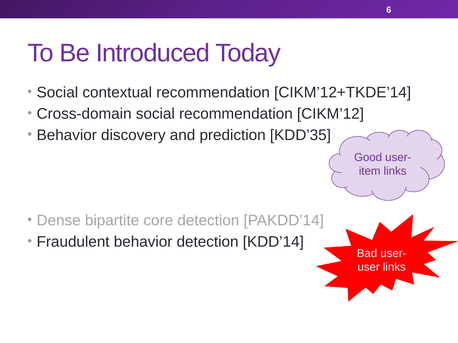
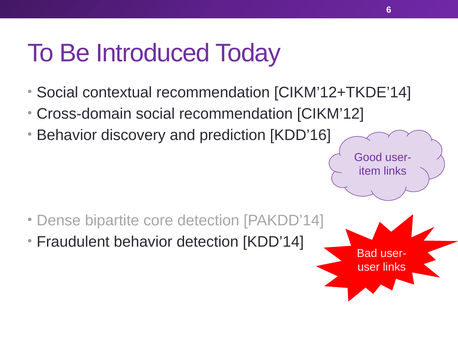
KDD’35: KDD’35 -> KDD’16 (300, 135)
